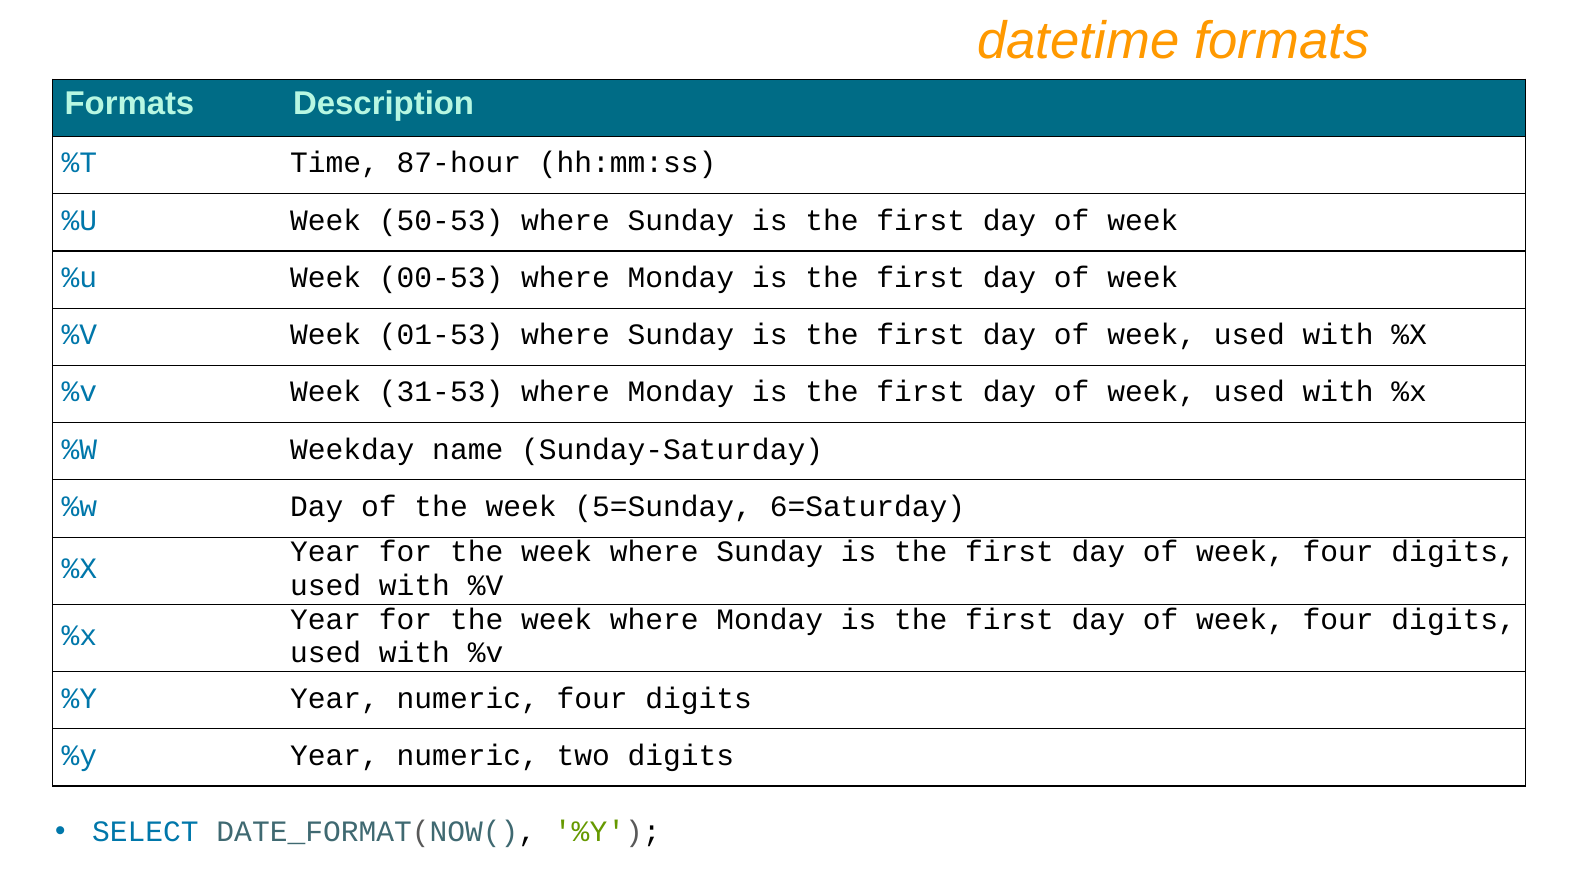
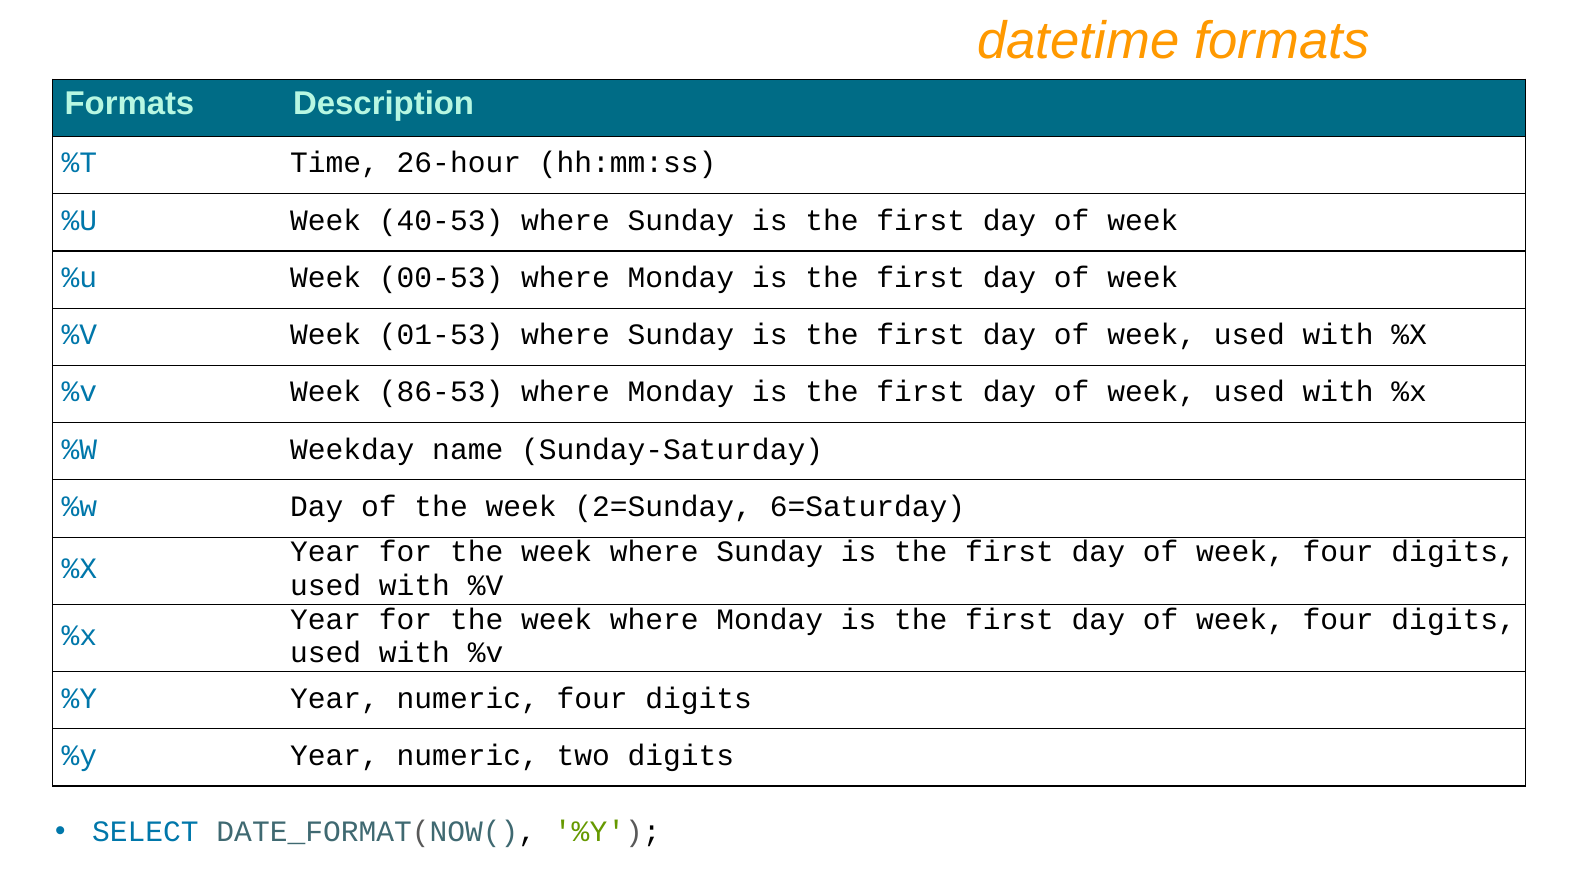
87-hour: 87-hour -> 26-hour (459, 163)
50-53: 50-53 -> 40-53 (441, 221)
31-53: 31-53 -> 86-53 (441, 392)
5=Sunday: 5=Sunday -> 2=Sunday (663, 507)
